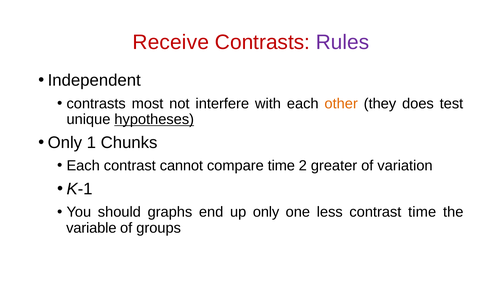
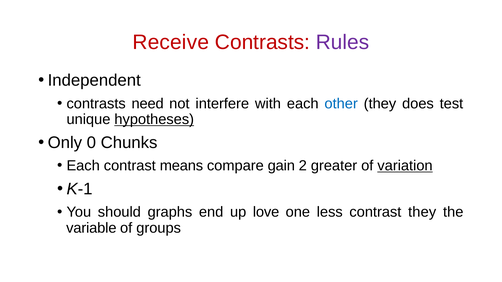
most: most -> need (148, 104)
other colour: orange -> blue (341, 104)
1: 1 -> 0 (91, 143)
cannot: cannot -> means (181, 166)
compare time: time -> gain (281, 166)
variation underline: none -> present (405, 166)
up only: only -> love (266, 212)
contrast time: time -> they (422, 212)
